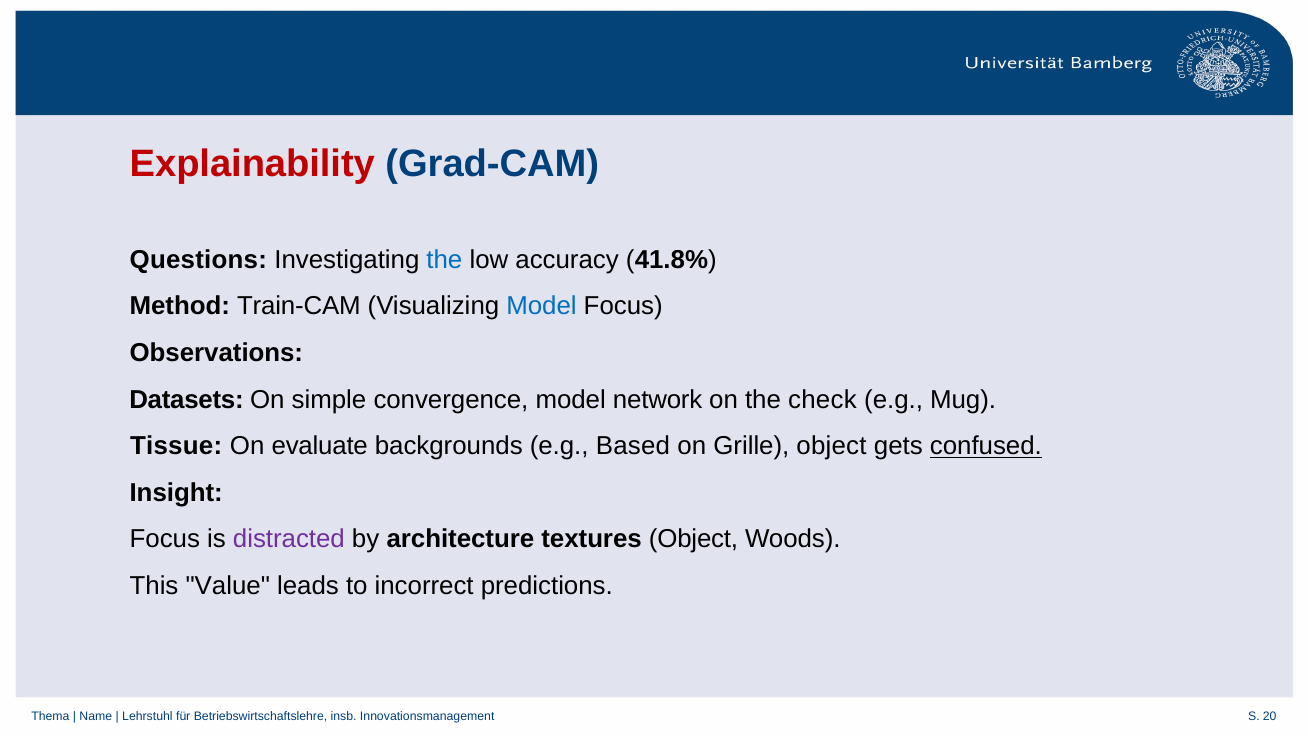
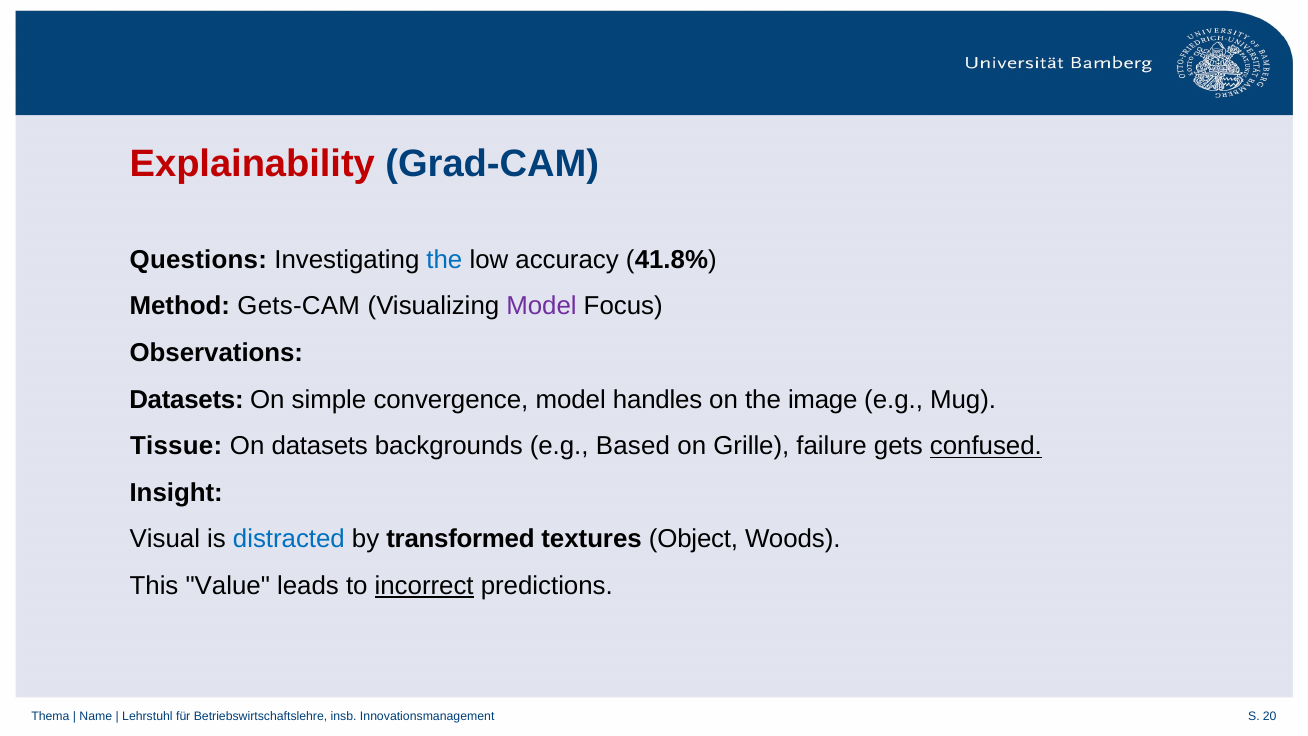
Train-CAM: Train-CAM -> Gets-CAM (299, 306)
Model colour: blue -> purple (541, 306)
network: network -> handles (658, 399)
check: check -> image (823, 399)
On evaluate: evaluate -> datasets (320, 446)
Grille object: object -> failure (832, 446)
Focus: Focus -> Visual (165, 539)
distracted colour: purple -> blue (289, 539)
architecture: architecture -> transformed (460, 539)
incorrect underline: none -> present (424, 586)
